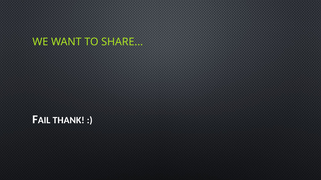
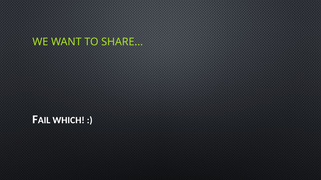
THANK: THANK -> WHICH (69, 121)
